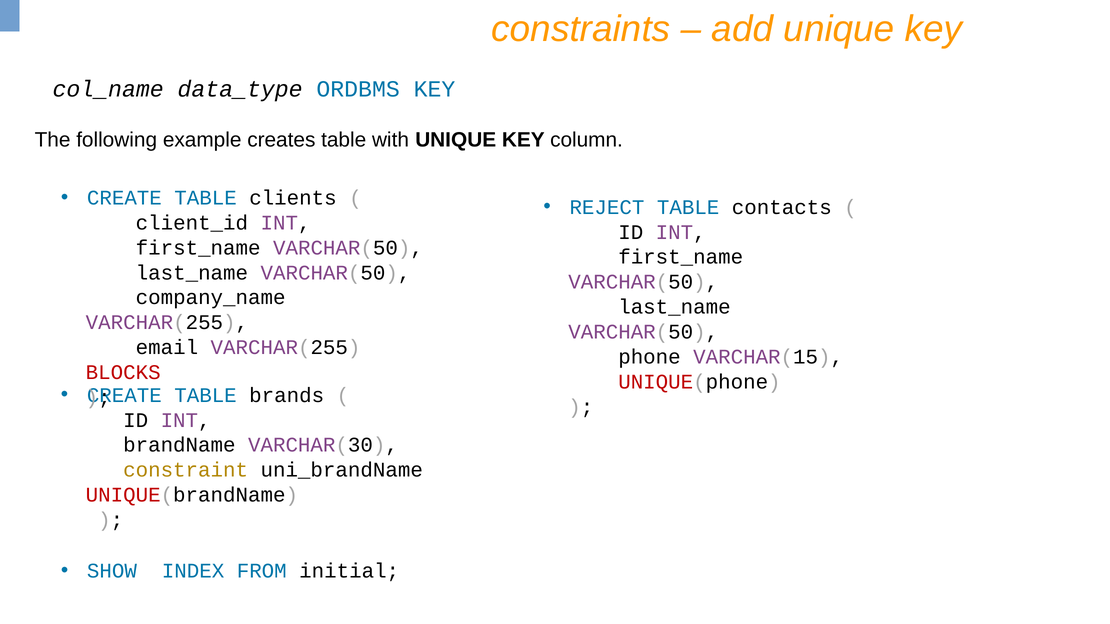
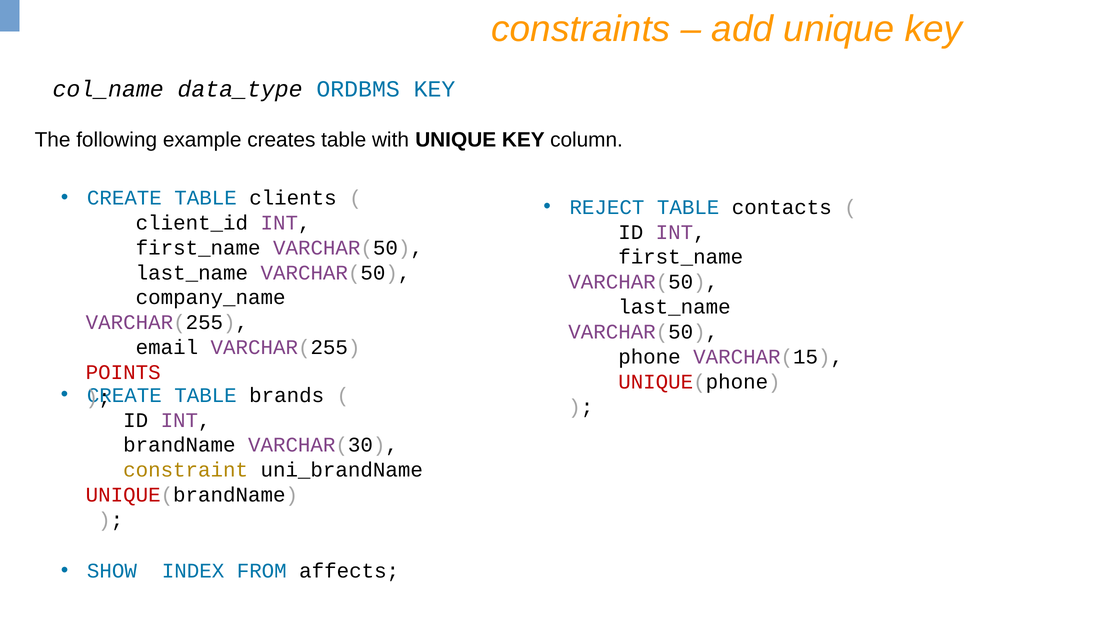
BLOCKS: BLOCKS -> POINTS (123, 373)
initial: initial -> affects (349, 571)
